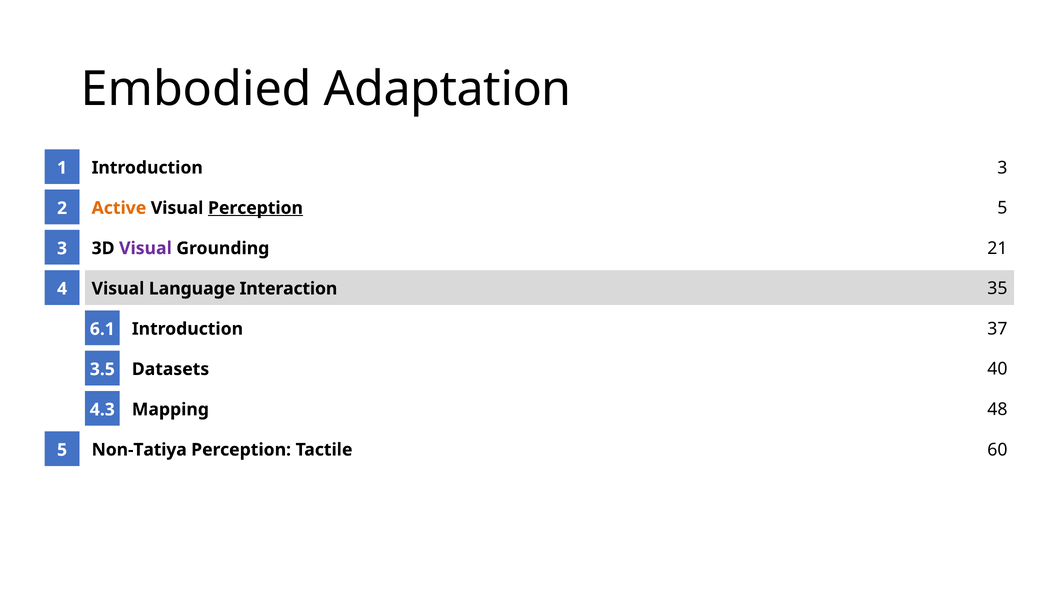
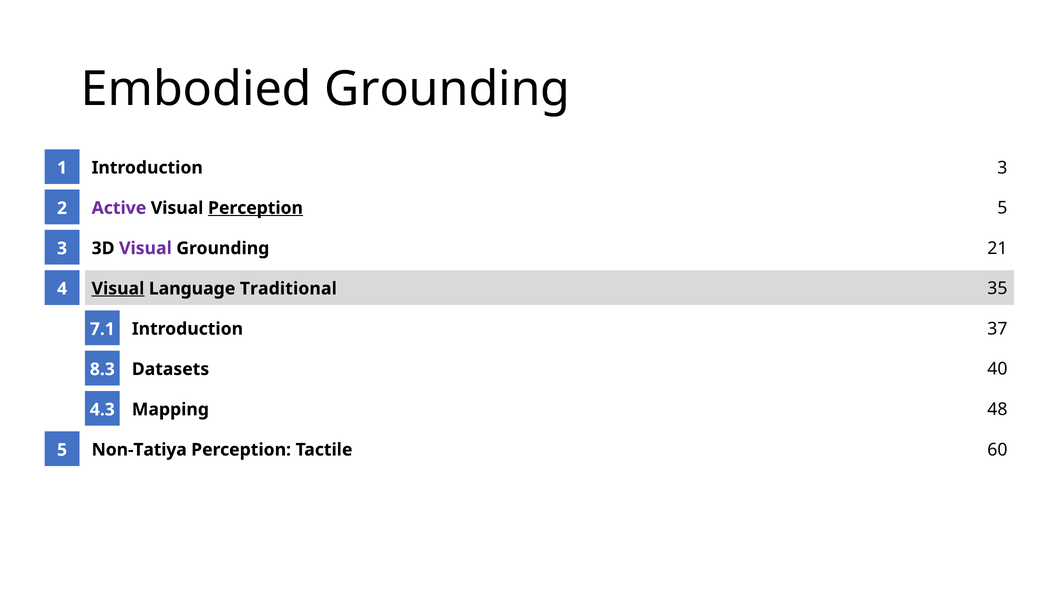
Embodied Adaptation: Adaptation -> Grounding (447, 89)
Active colour: orange -> purple (119, 208)
Visual underline: none -> present (118, 288)
Interaction: Interaction -> Traditional (288, 288)
6.1: 6.1 -> 7.1 (102, 329)
3.5: 3.5 -> 8.3 (102, 369)
